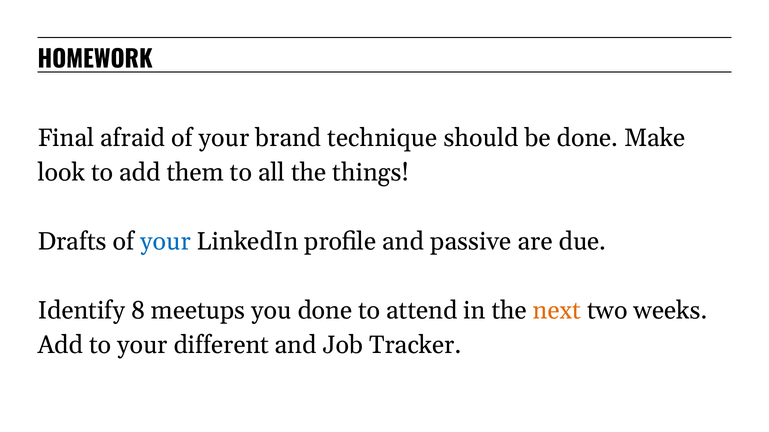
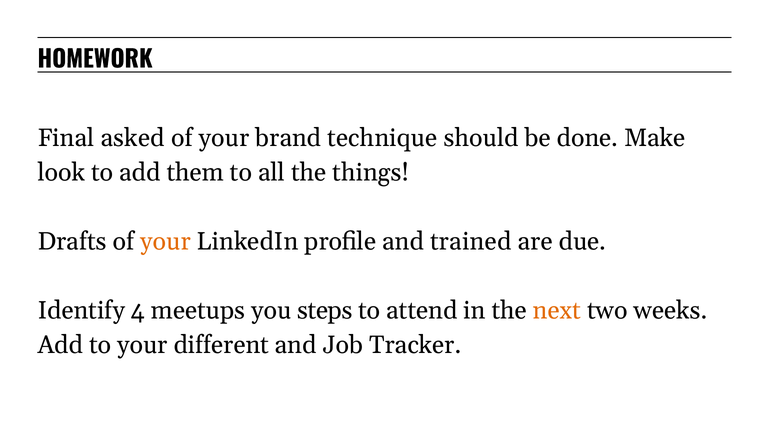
afraid: afraid -> asked (133, 138)
your colour: blue -> orange (166, 241)
passive: passive -> trained (471, 241)
8: 8 -> 4 (138, 310)
you done: done -> steps (325, 310)
